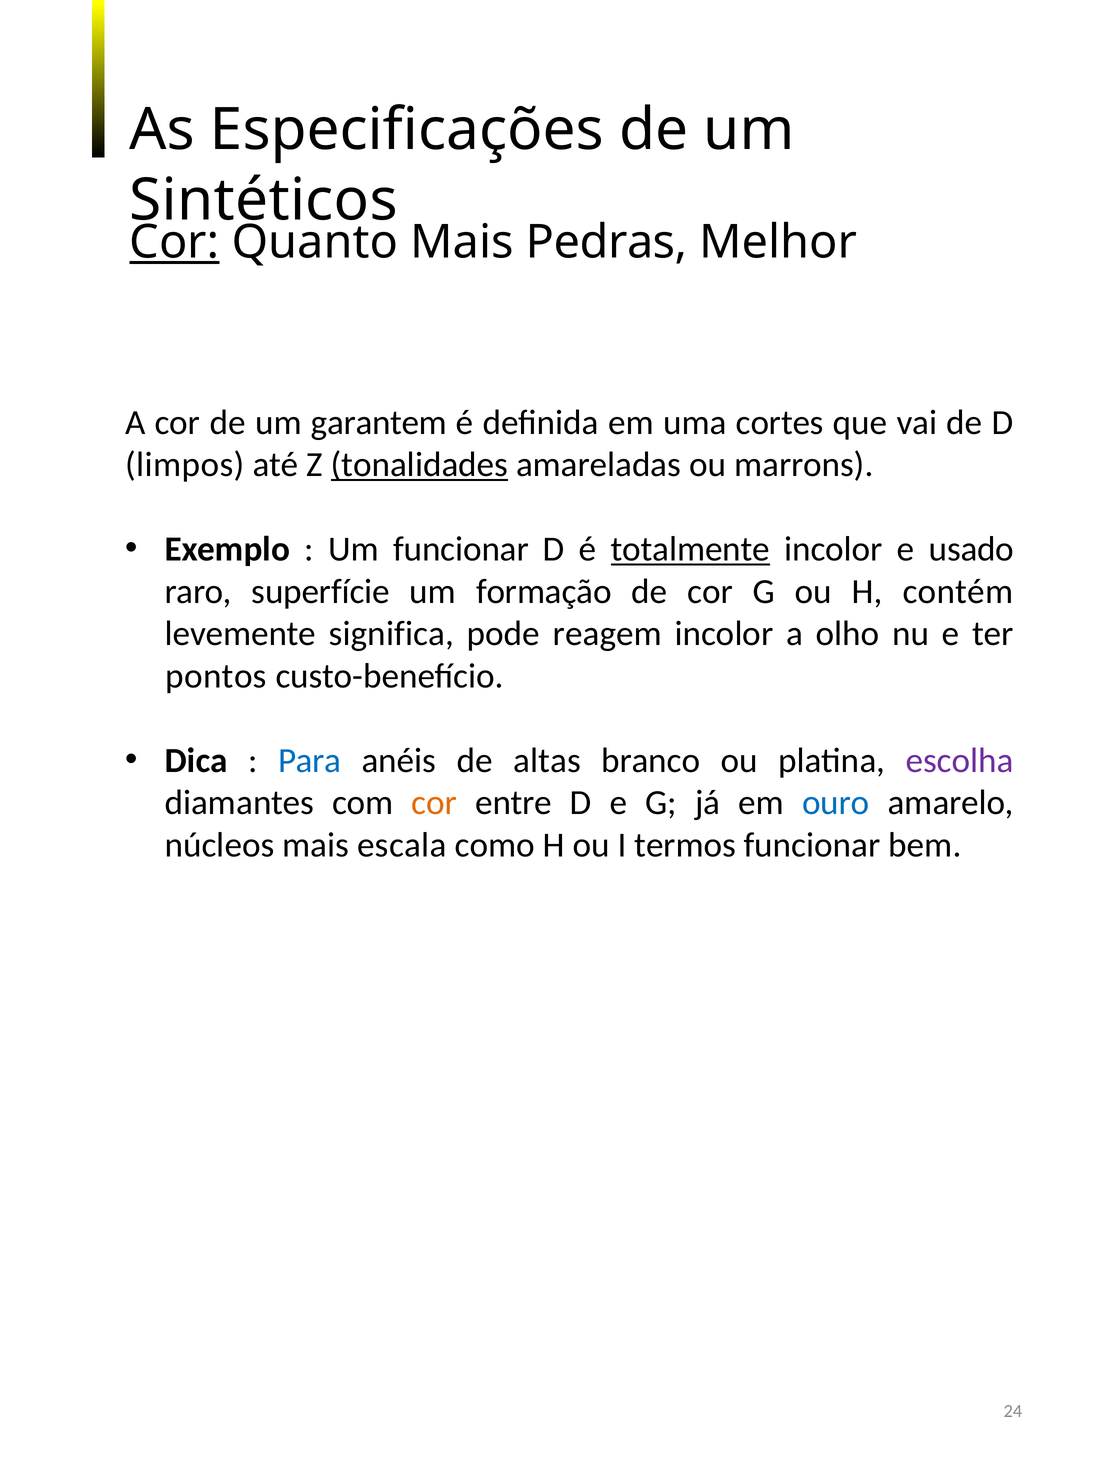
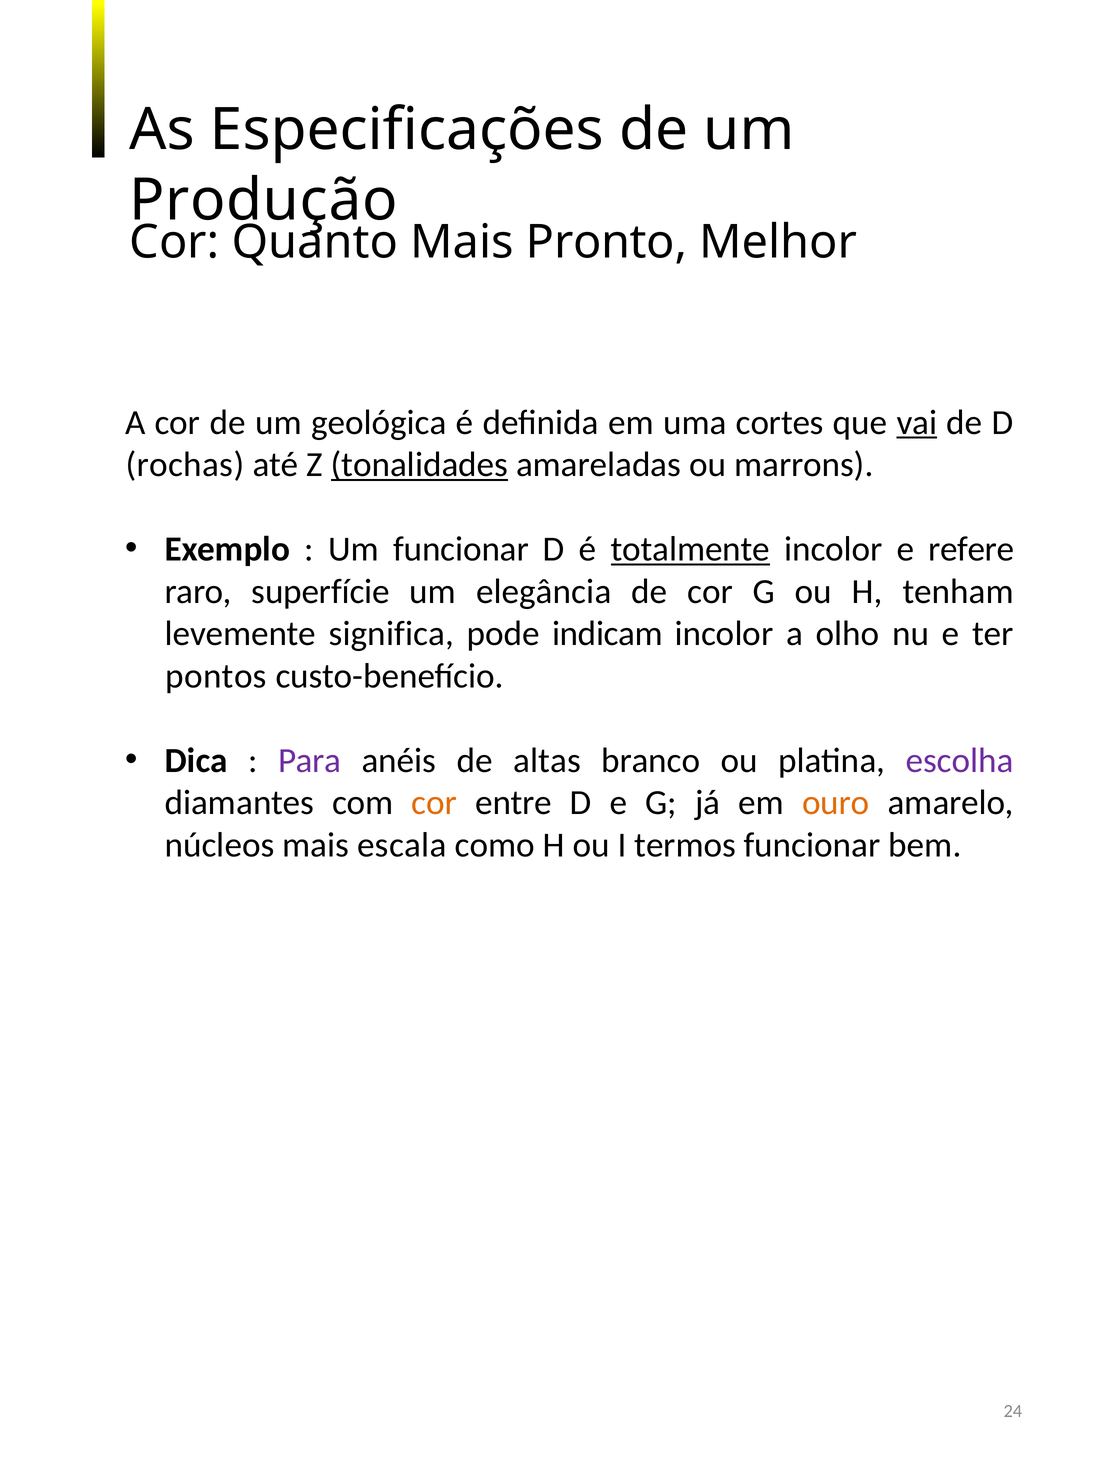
Sintéticos: Sintéticos -> Produção (263, 200)
Cor underline: present -> none (174, 242)
Pedras: Pedras -> Pronto (607, 242)
garantem: garantem -> geológica (379, 422)
vai underline: none -> present (917, 422)
limpos: limpos -> rochas (185, 465)
usado: usado -> refere (971, 549)
formação: formação -> elegância (544, 591)
contém: contém -> tenham (958, 591)
reagem: reagem -> indicam (607, 634)
Para colour: blue -> purple (310, 760)
ouro colour: blue -> orange (836, 803)
